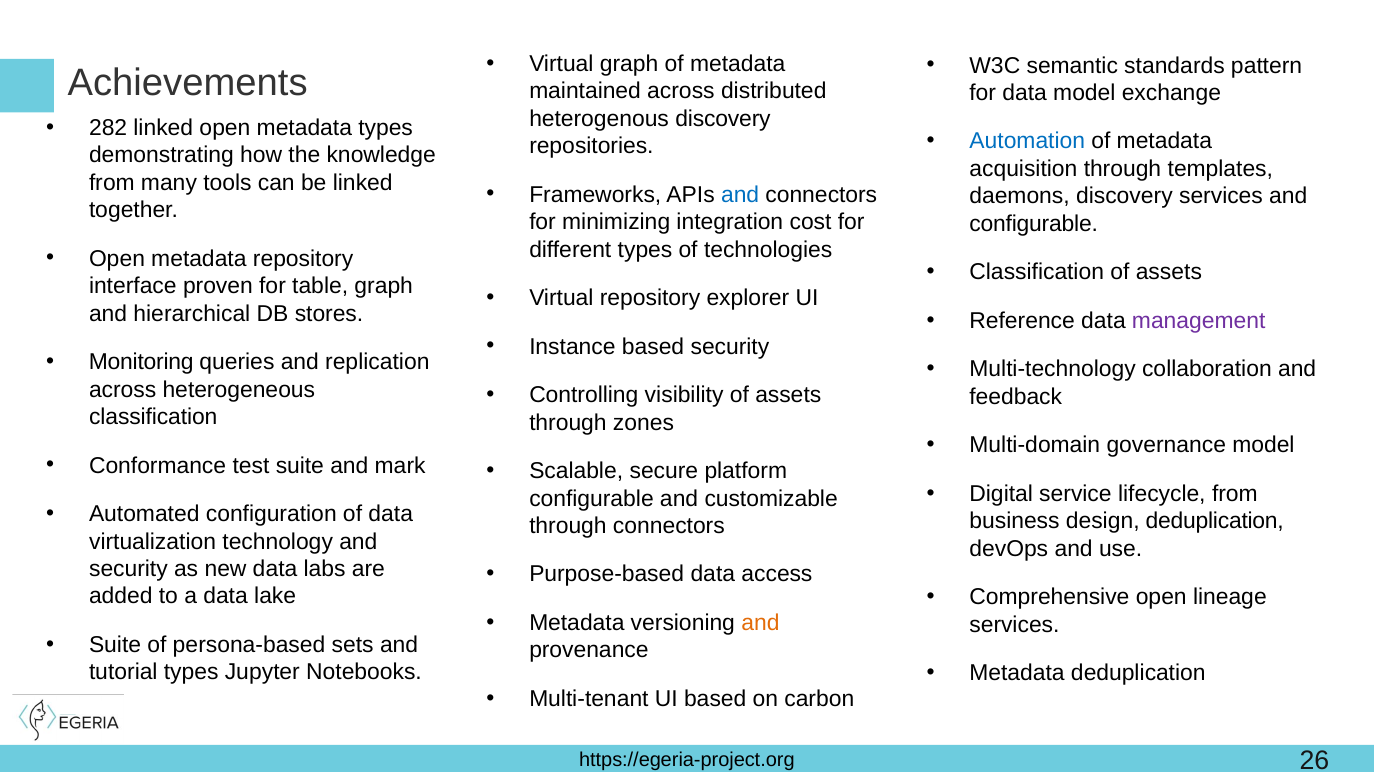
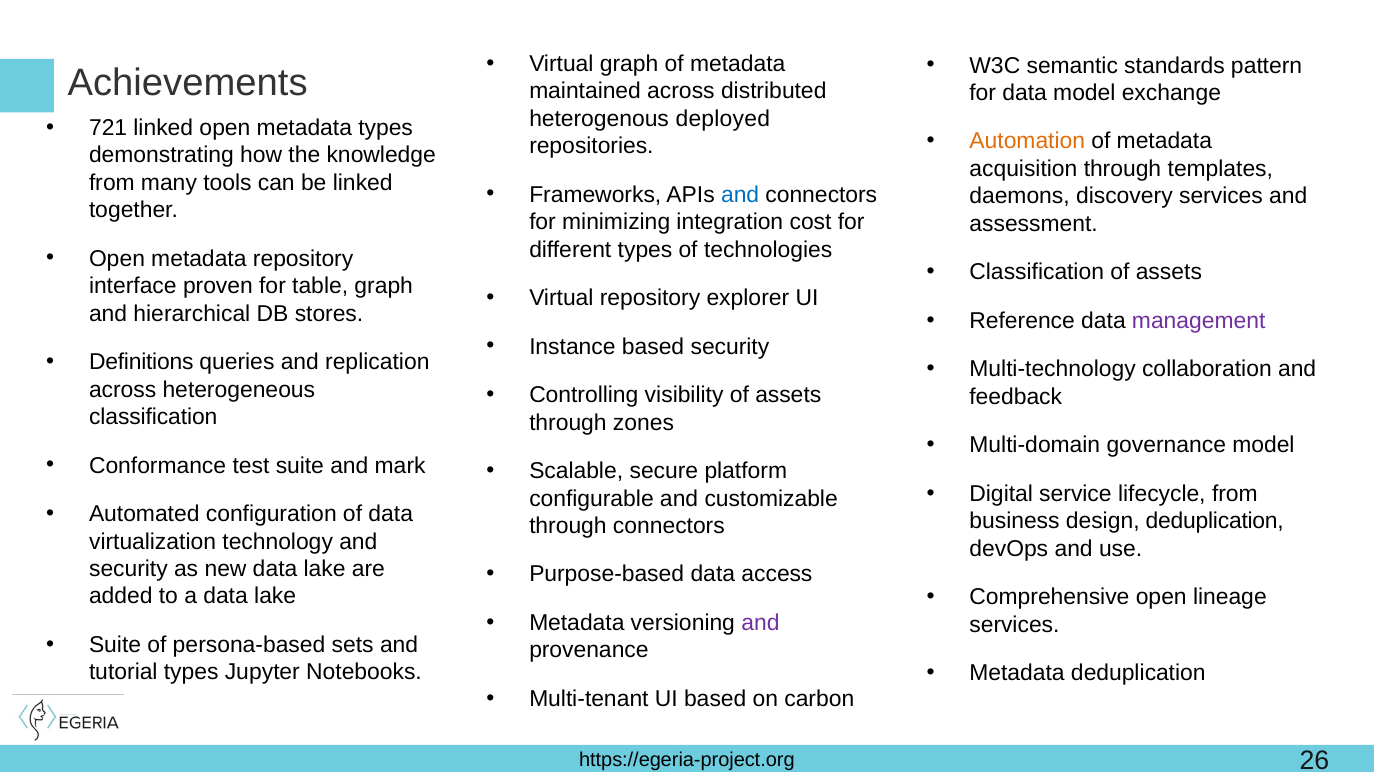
heterogenous discovery: discovery -> deployed (723, 119)
282: 282 -> 721 (108, 128)
Automation colour: blue -> orange (1027, 141)
configurable: configurable -> assessment (1034, 224)
Monitoring: Monitoring -> Definitions (141, 362)
new data labs: labs -> lake (325, 569)
and colour: orange -> purple (760, 623)
